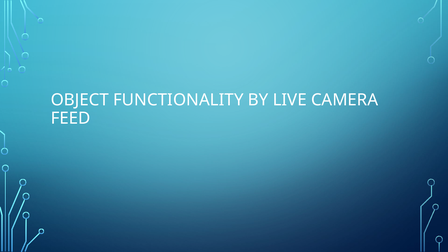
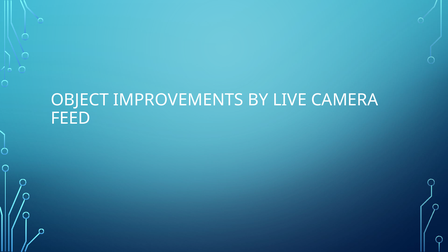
FUNCTIONALITY: FUNCTIONALITY -> IMPROVEMENTS (178, 100)
